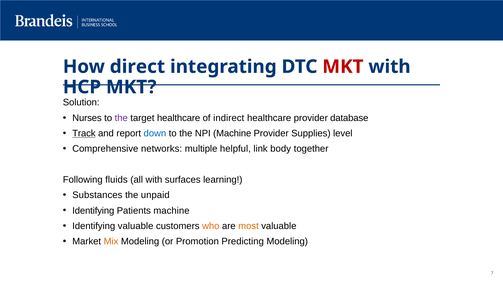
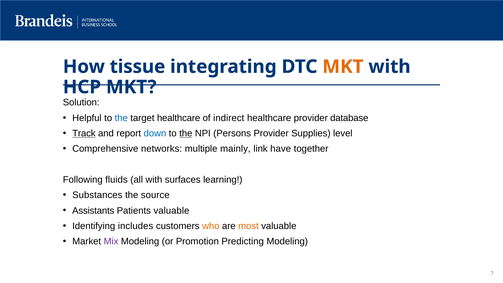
direct: direct -> tissue (138, 67)
MKT colour: red -> orange (343, 67)
Nurses: Nurses -> Helpful (87, 118)
the colour: purple -> blue (121, 118)
the underline: none -> present (186, 133)
NPI Machine: Machine -> Persons (232, 133)
helpful: helpful -> mainly (235, 149)
body: body -> have (281, 149)
unpaid: unpaid -> source (155, 195)
Identifying: Identifying -> Assistants (93, 211)
Patients machine: machine -> valuable (171, 211)
Identifying valuable: valuable -> includes (136, 226)
Mix colour: orange -> purple (111, 241)
